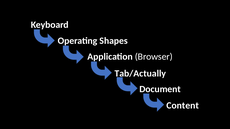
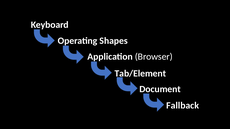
Tab/Actually: Tab/Actually -> Tab/Element (140, 74)
Content: Content -> Fallback (183, 106)
